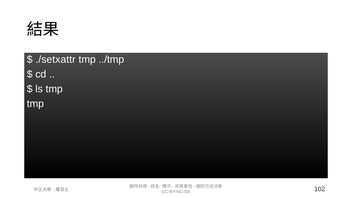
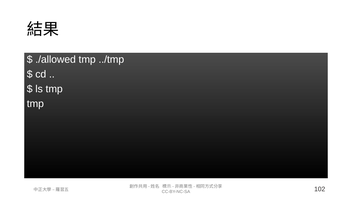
./setxattr: ./setxattr -> ./allowed (56, 59)
